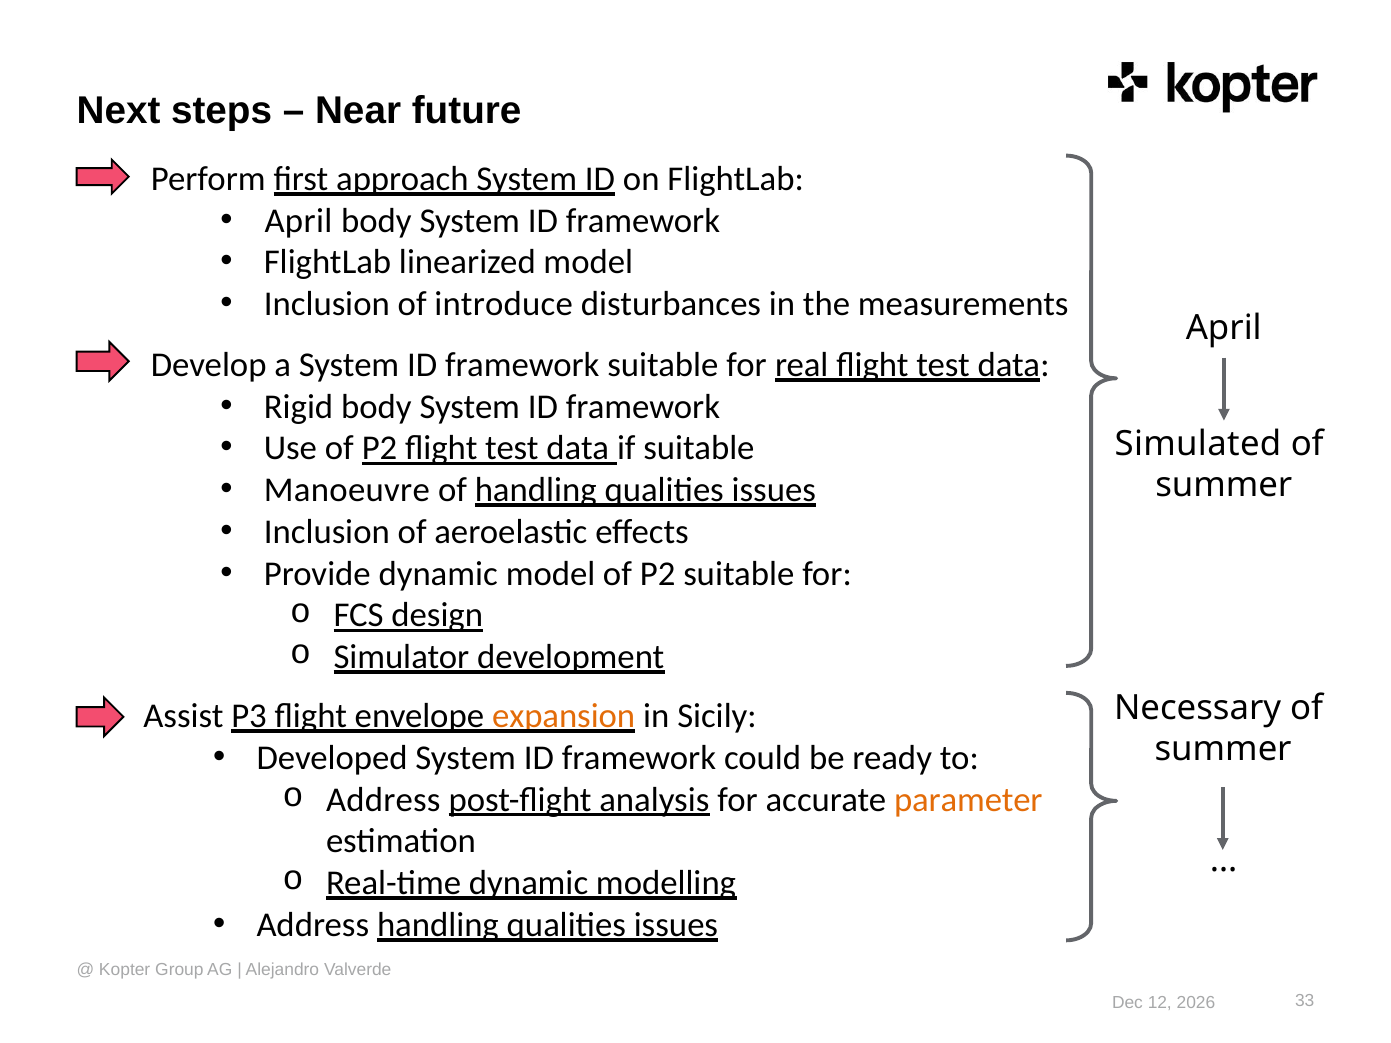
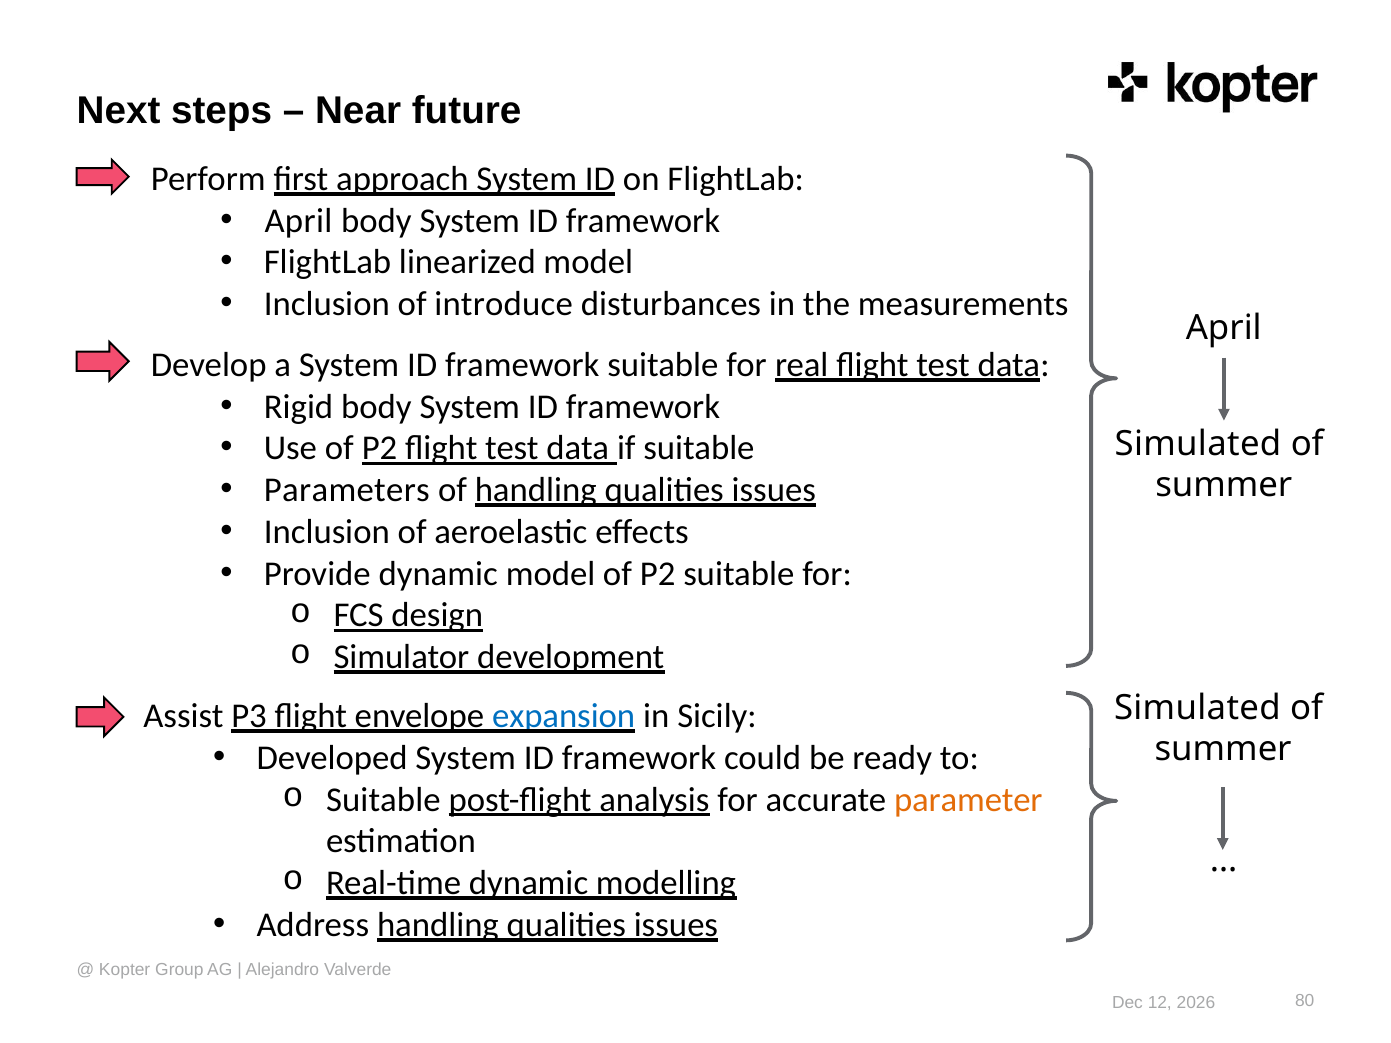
Manoeuvre: Manoeuvre -> Parameters (347, 490)
Necessary: Necessary -> Simulated (1197, 708)
expansion colour: orange -> blue (564, 716)
Address: Address -> Suitable (383, 800)
33: 33 -> 80 (1305, 1001)
